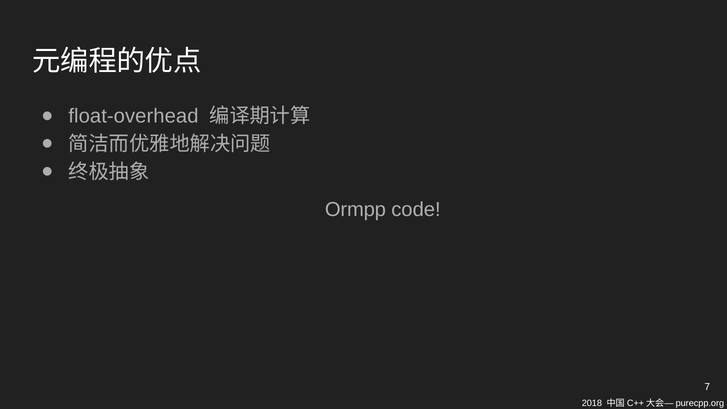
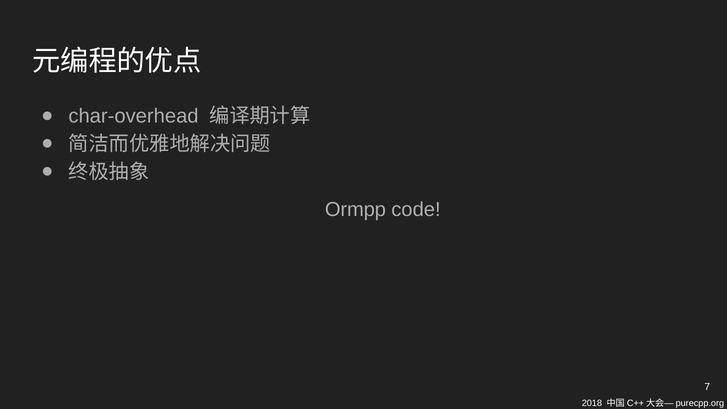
float-overhead: float-overhead -> char-overhead (134, 116)
